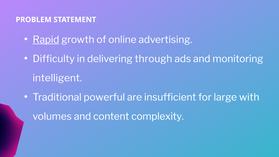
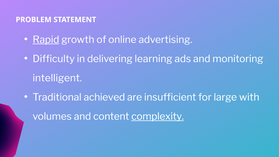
through: through -> learning (153, 59)
powerful: powerful -> achieved (104, 97)
complexity underline: none -> present (158, 116)
